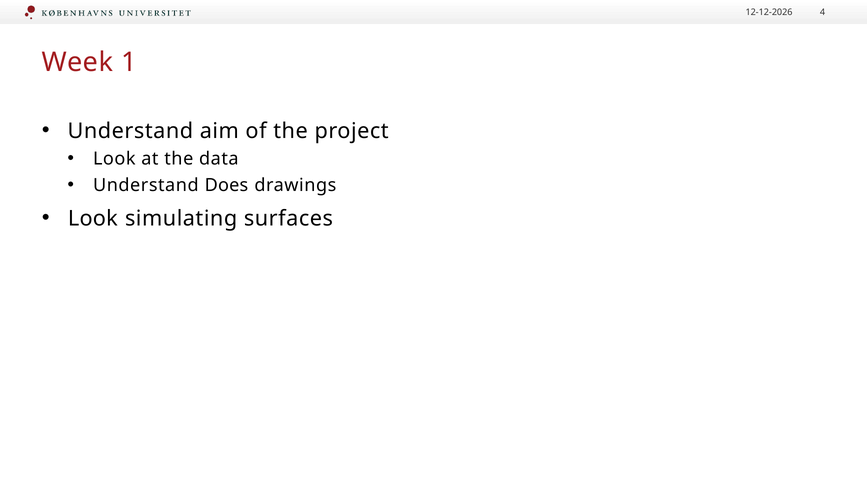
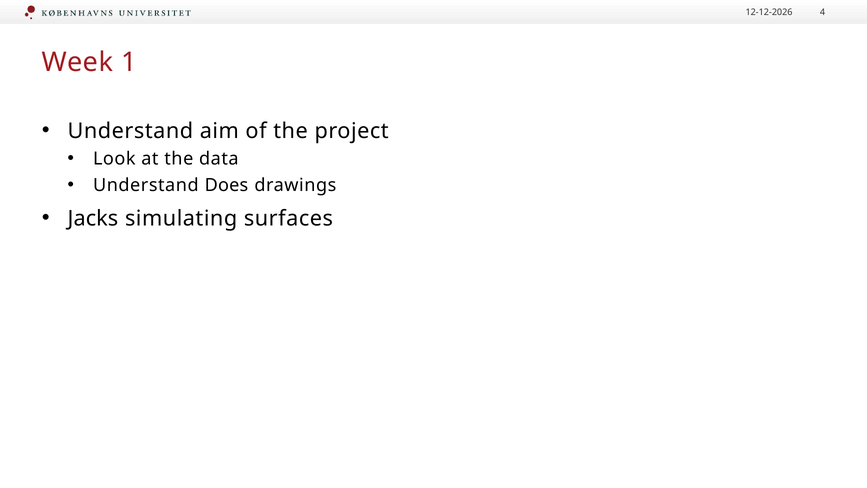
Look: Look -> Jacks (93, 218)
